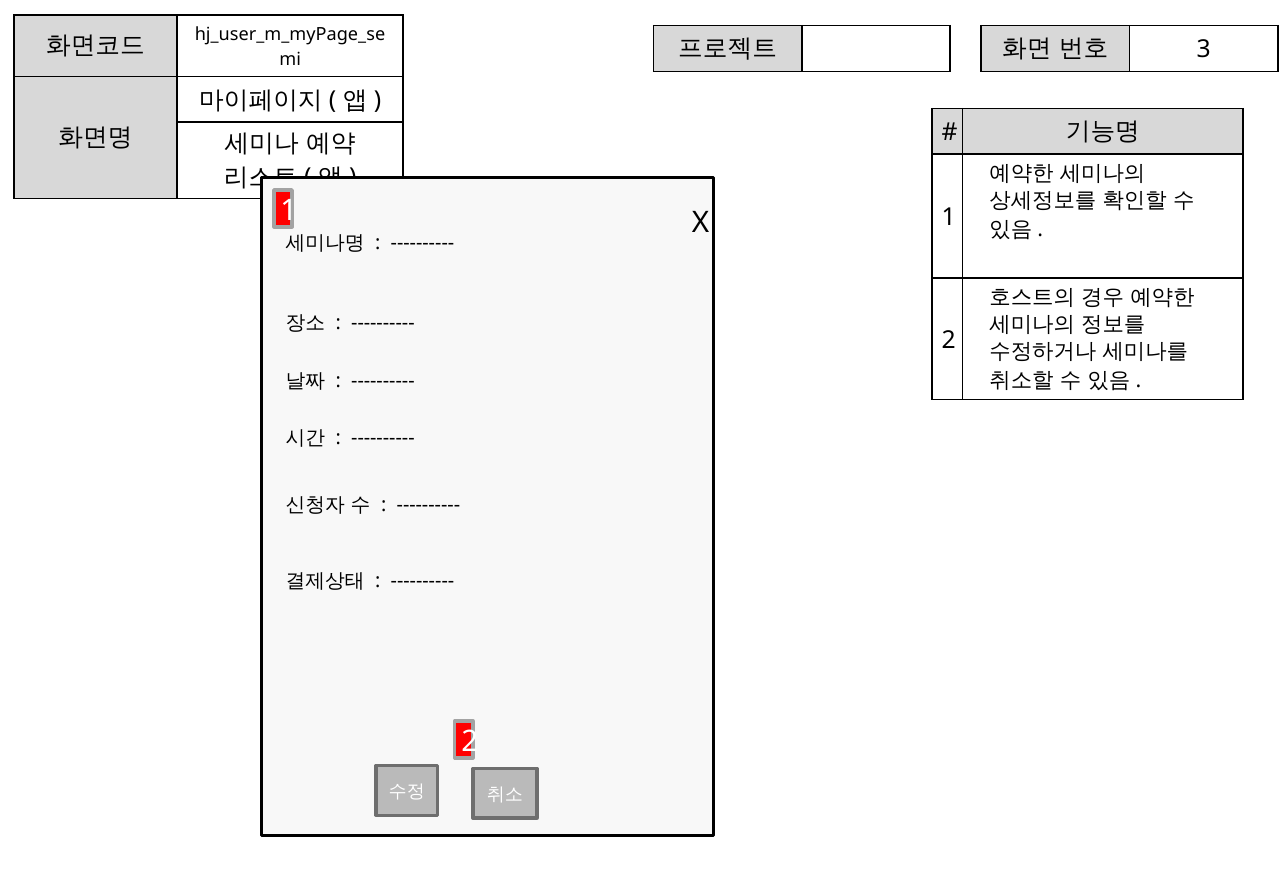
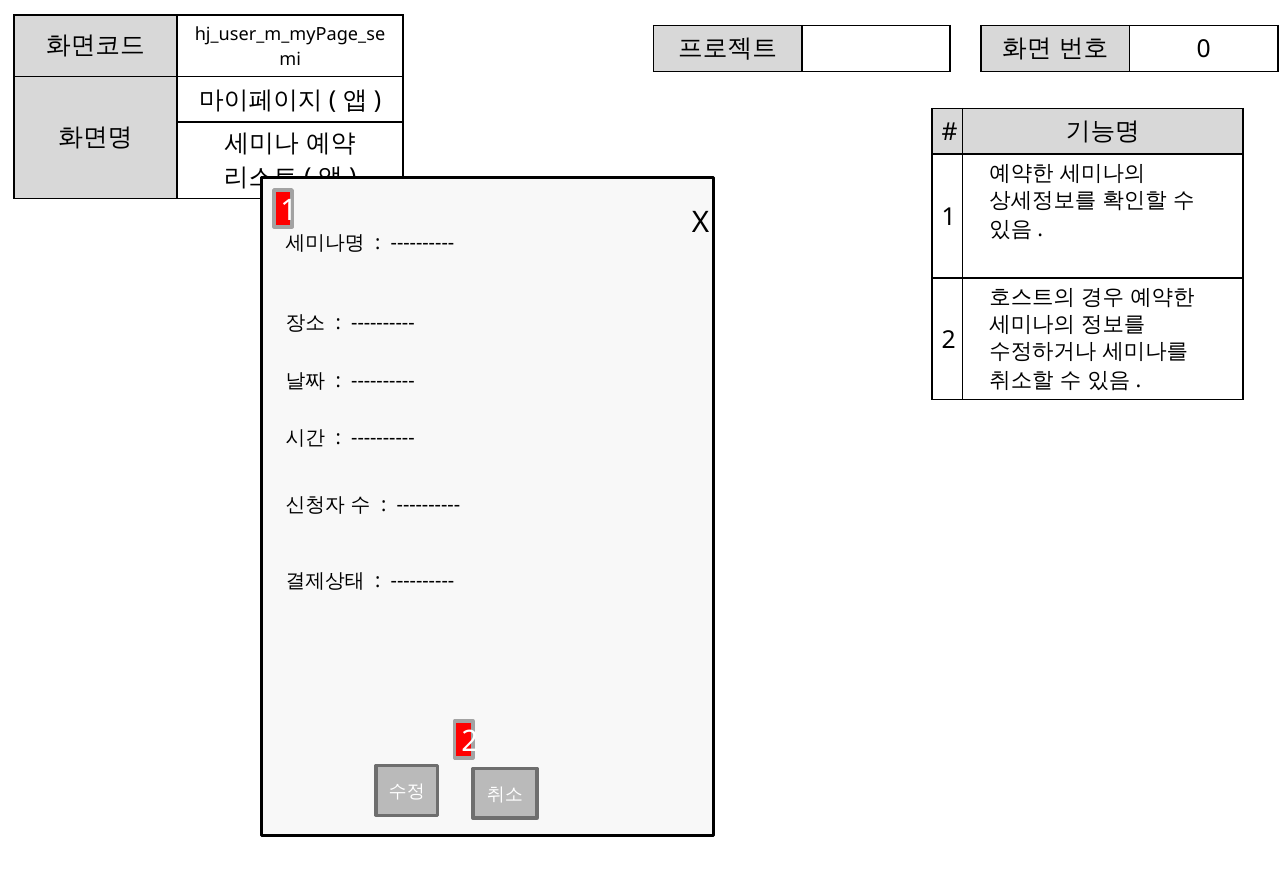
3: 3 -> 0 (1204, 50)
